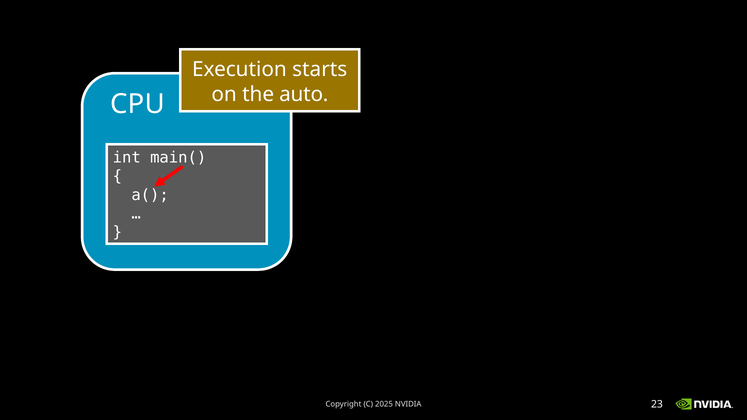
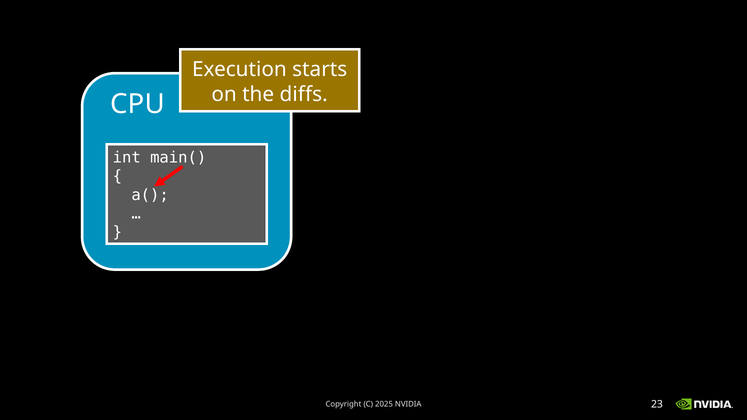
auto: auto -> diffs (304, 94)
